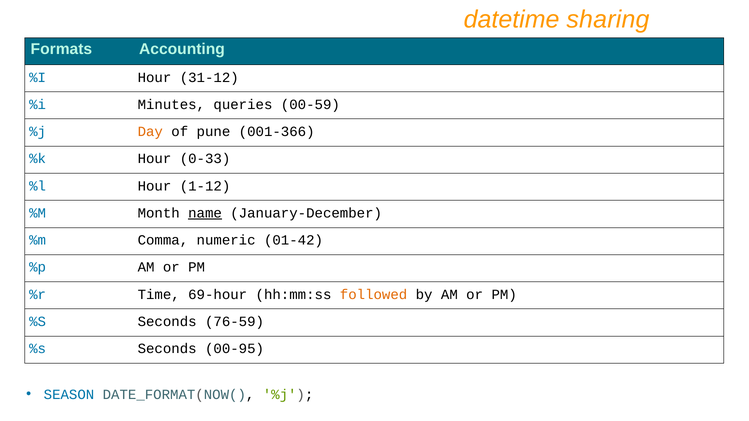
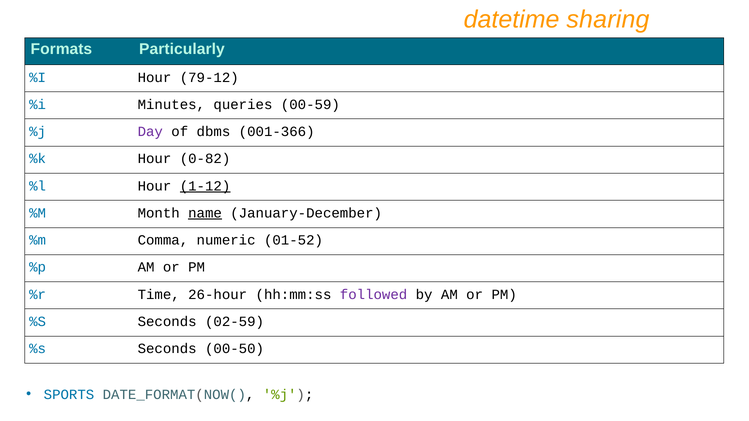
Accounting: Accounting -> Particularly (182, 49)
31-12: 31-12 -> 79-12 (209, 77)
Day colour: orange -> purple (150, 132)
pune: pune -> dbms (213, 132)
0-33: 0-33 -> 0-82 (205, 159)
1-12 underline: none -> present (205, 186)
01-42: 01-42 -> 01-52 (294, 240)
69-hour: 69-hour -> 26-hour (218, 295)
followed colour: orange -> purple (374, 295)
76-59: 76-59 -> 02-59 (235, 322)
00-95: 00-95 -> 00-50 (235, 349)
SEASON: SEASON -> SPORTS (69, 395)
